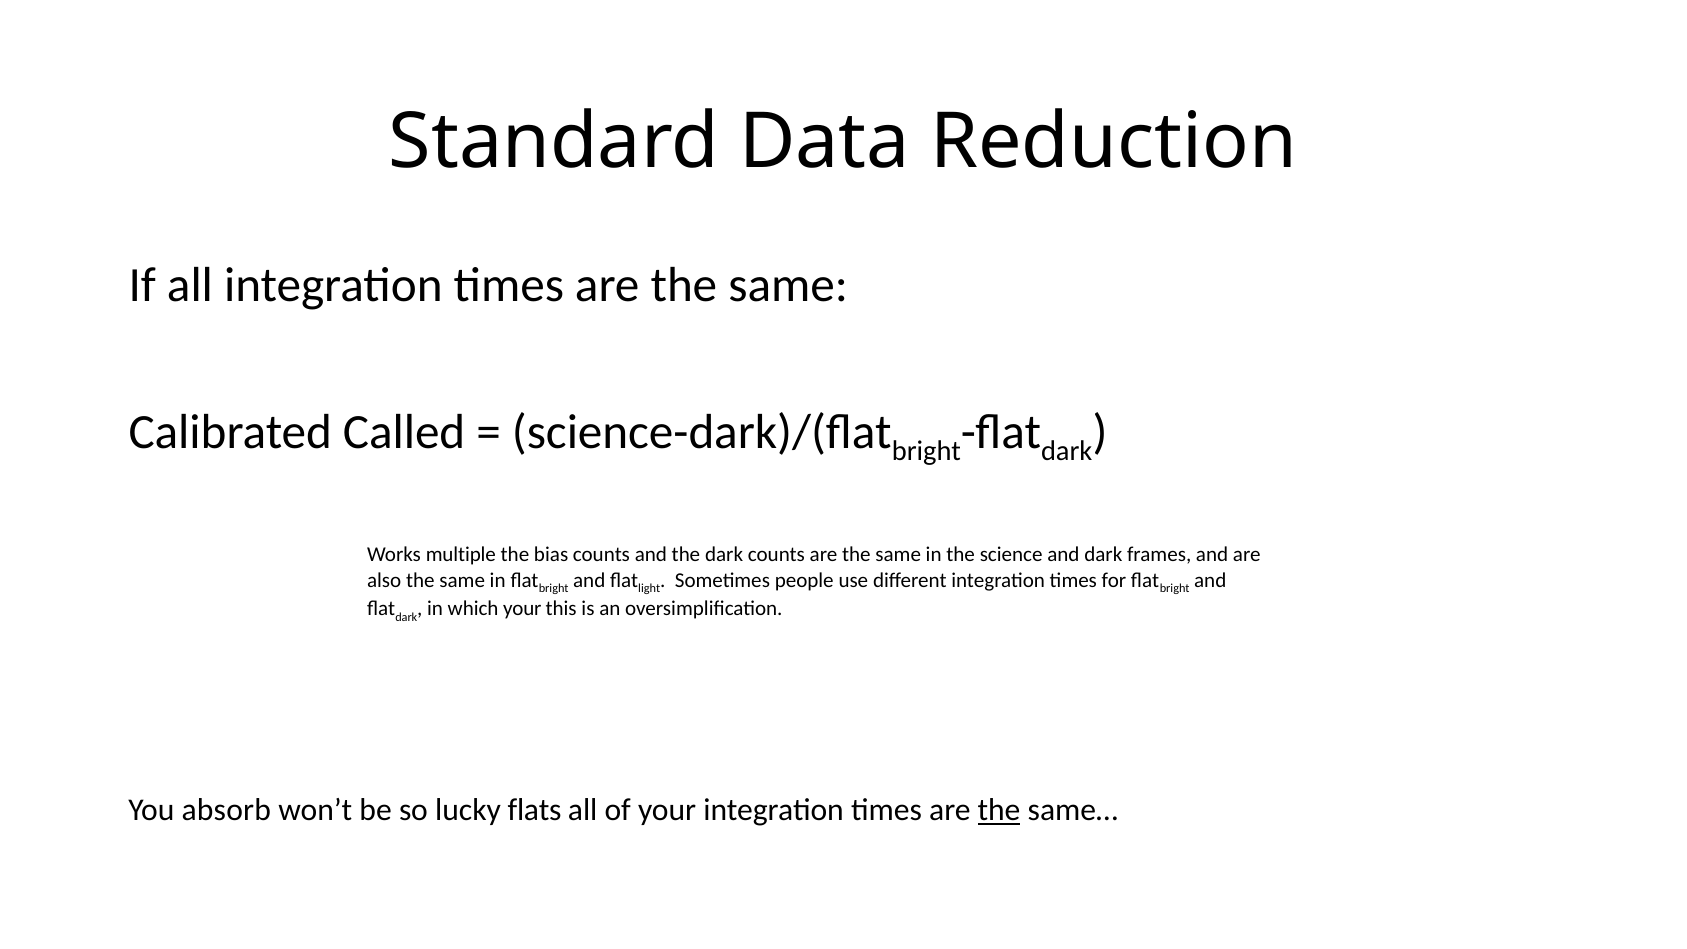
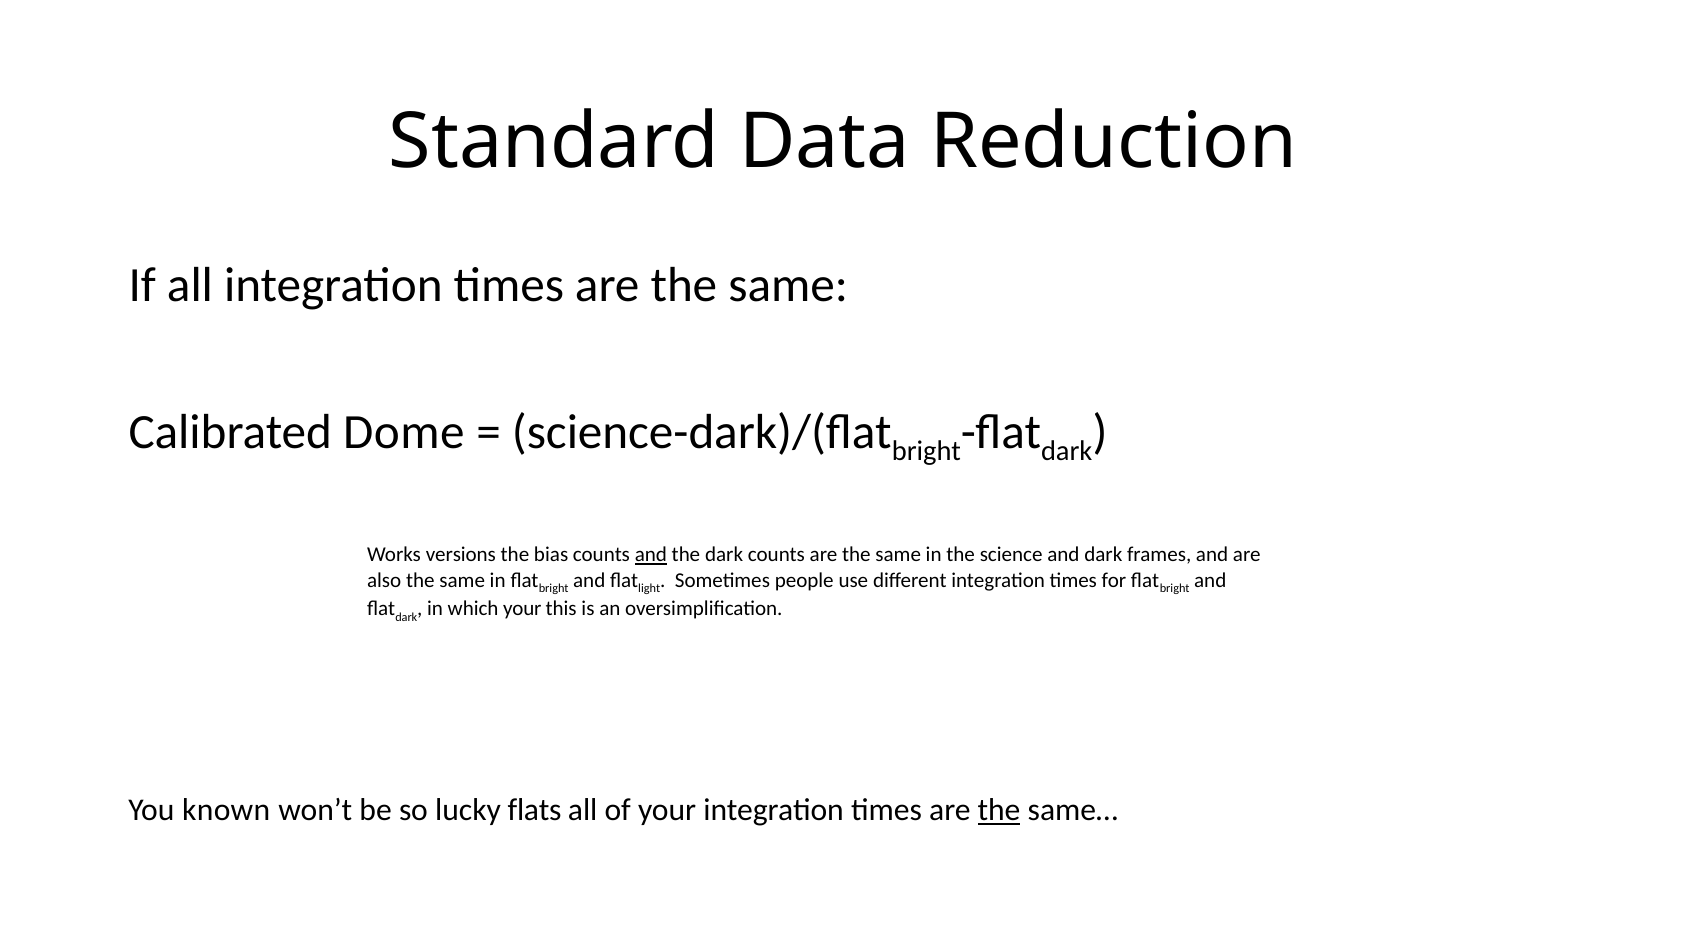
Called: Called -> Dome (404, 432)
multiple: multiple -> versions (461, 555)
and underline: none -> present (651, 555)
absorb: absorb -> known (226, 810)
